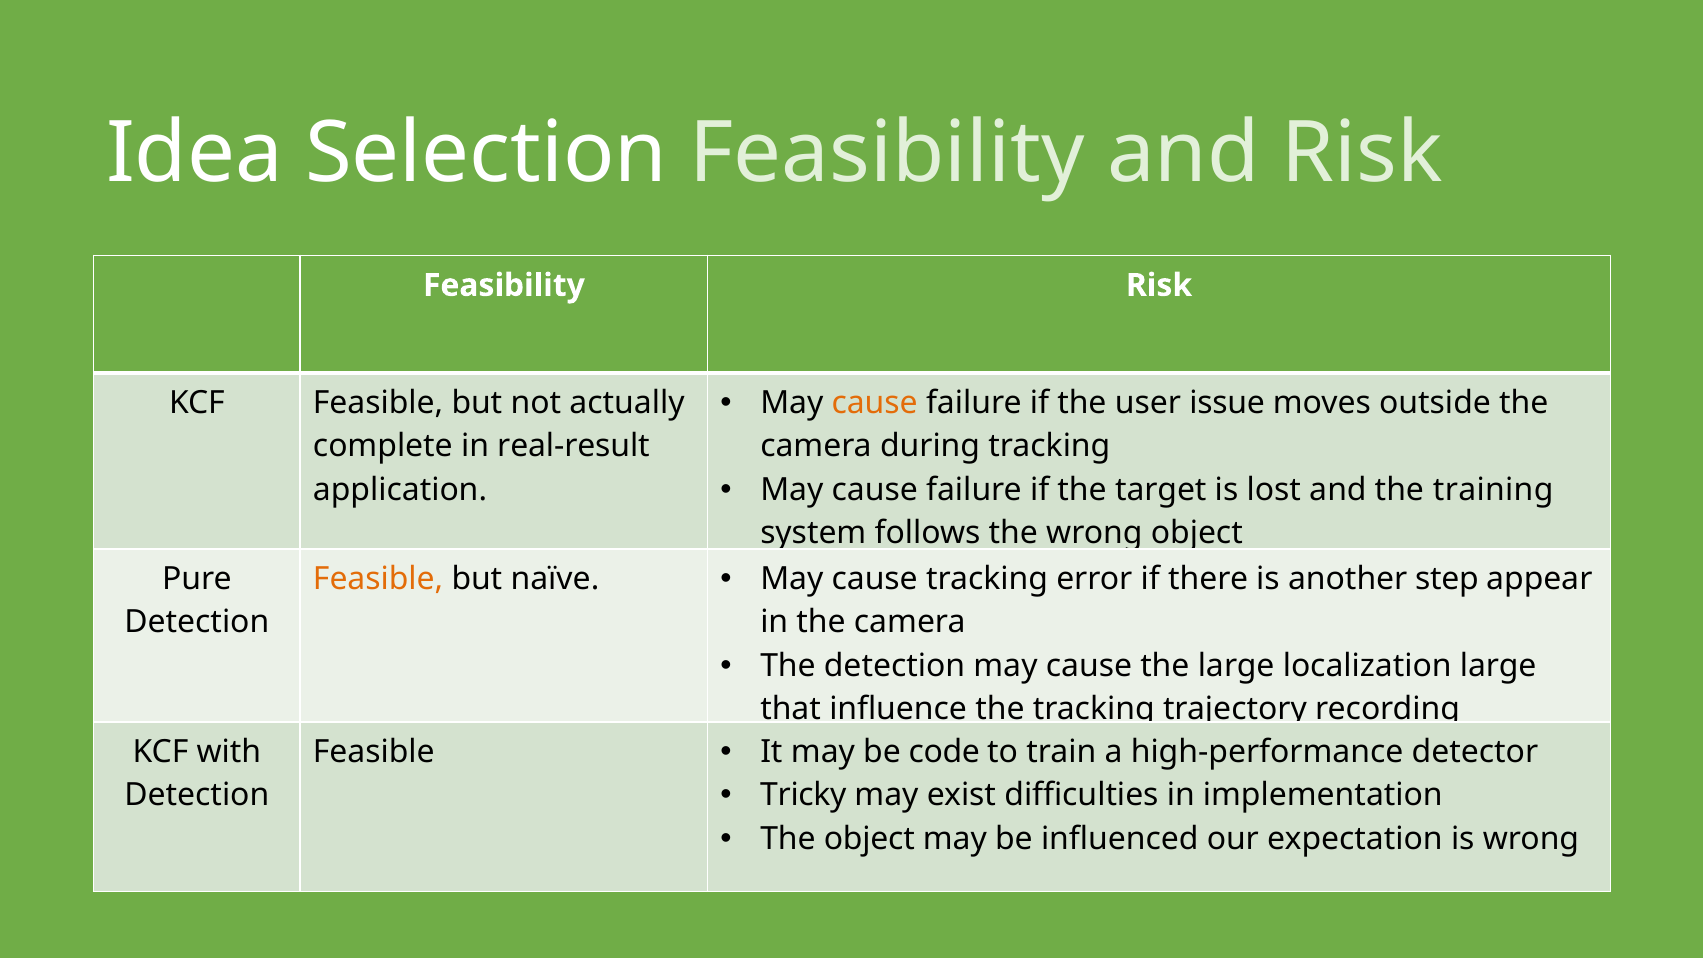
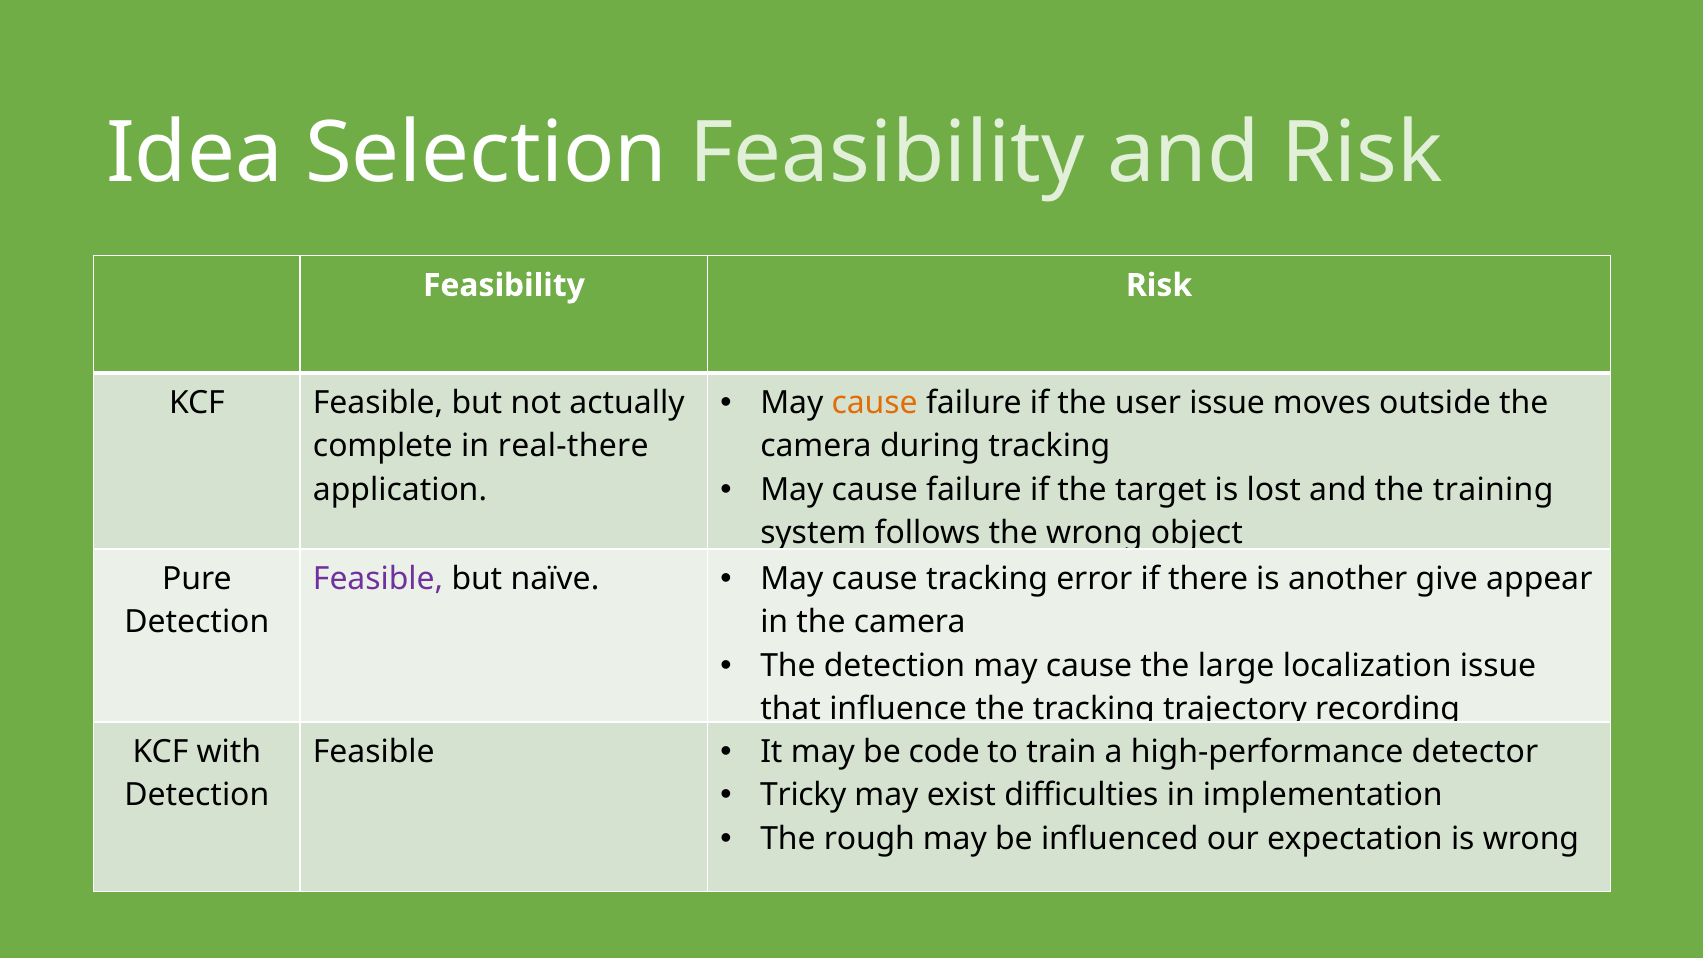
real-result: real-result -> real-there (573, 446)
Feasible colour: orange -> purple (378, 579)
step: step -> give (1447, 579)
localization large: large -> issue (1498, 666)
The object: object -> rough (869, 839)
